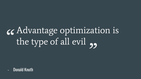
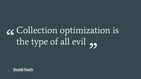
Advantage: Advantage -> Collection (37, 30)
